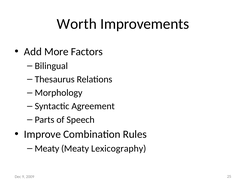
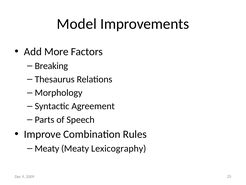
Worth: Worth -> Model (77, 24)
Bilingual: Bilingual -> Breaking (51, 66)
